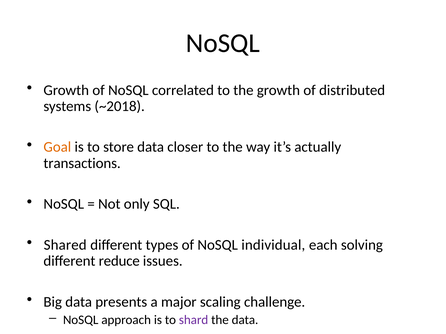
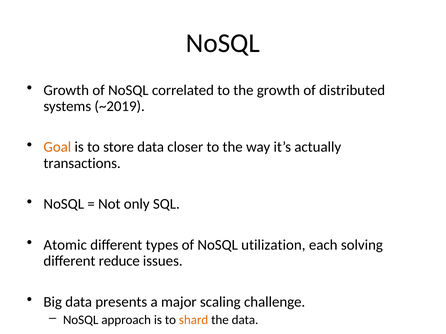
~2018: ~2018 -> ~2019 (120, 106)
Shared: Shared -> Atomic (65, 245)
individual: individual -> utilization (273, 245)
shard colour: purple -> orange (194, 320)
